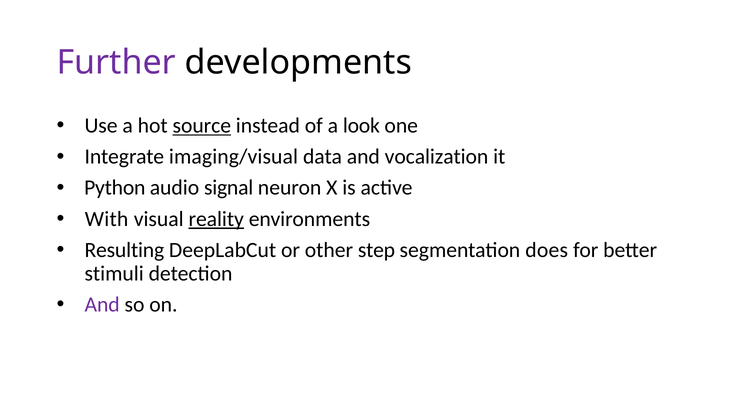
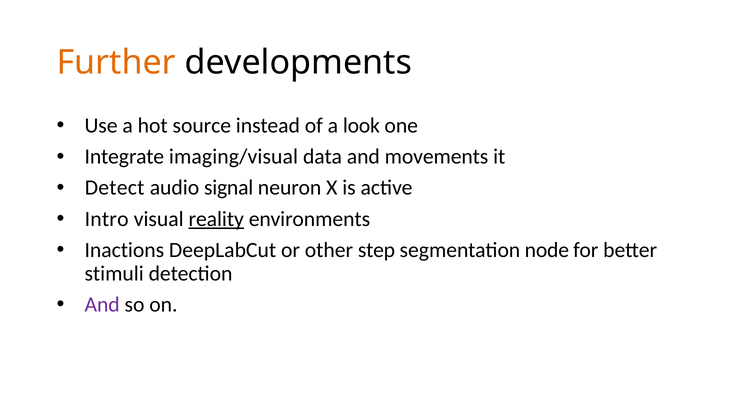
Further colour: purple -> orange (116, 62)
source underline: present -> none (202, 126)
vocalization: vocalization -> movements (437, 157)
Python: Python -> Detect (115, 188)
With: With -> Intro (107, 219)
Resulting: Resulting -> Inactions (124, 250)
does: does -> node (547, 250)
